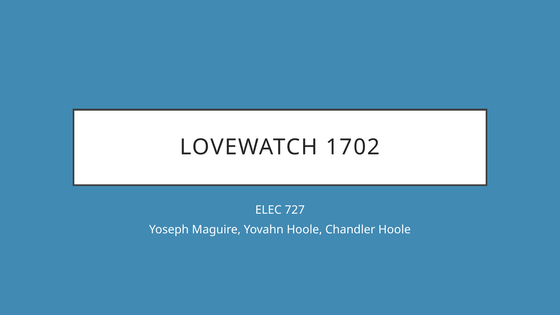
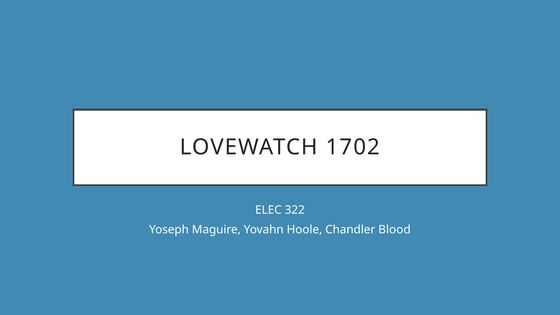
727: 727 -> 322 (295, 210)
Chandler Hoole: Hoole -> Blood (395, 230)
